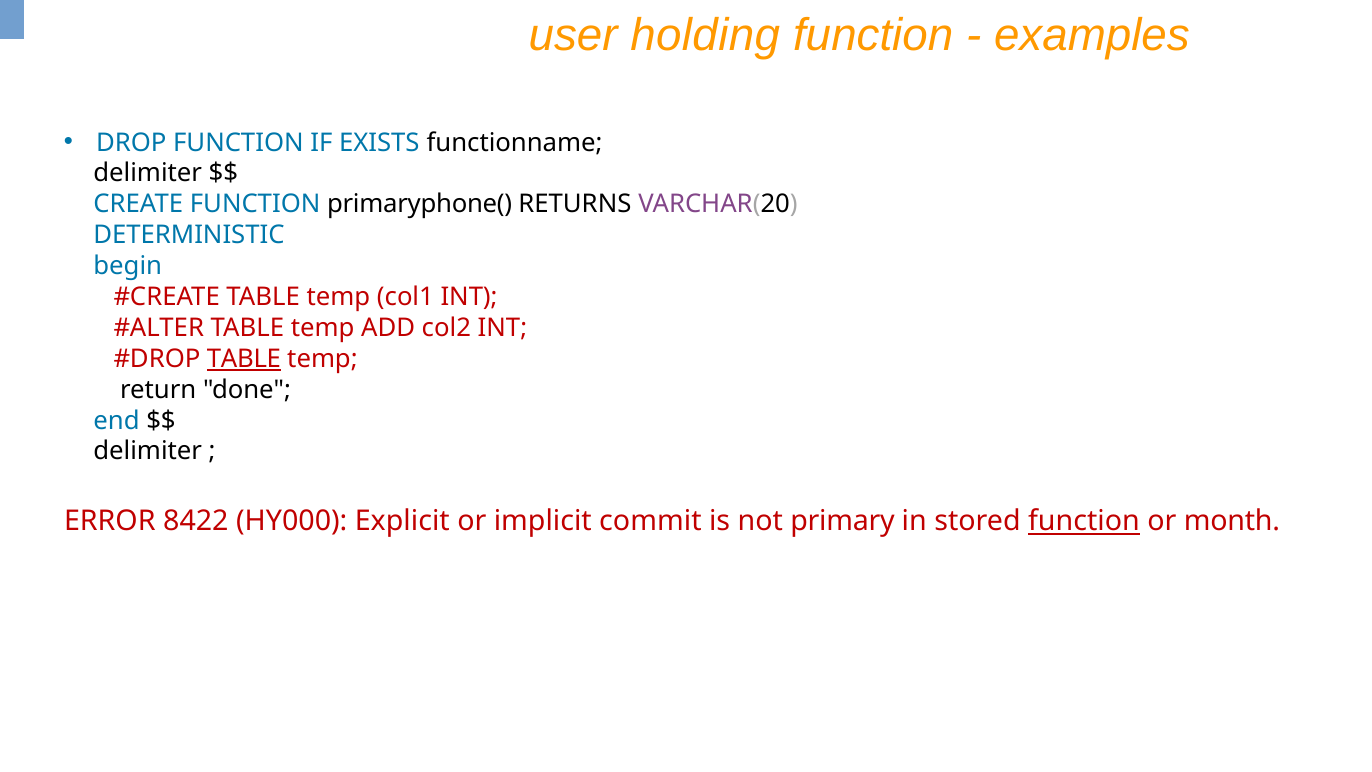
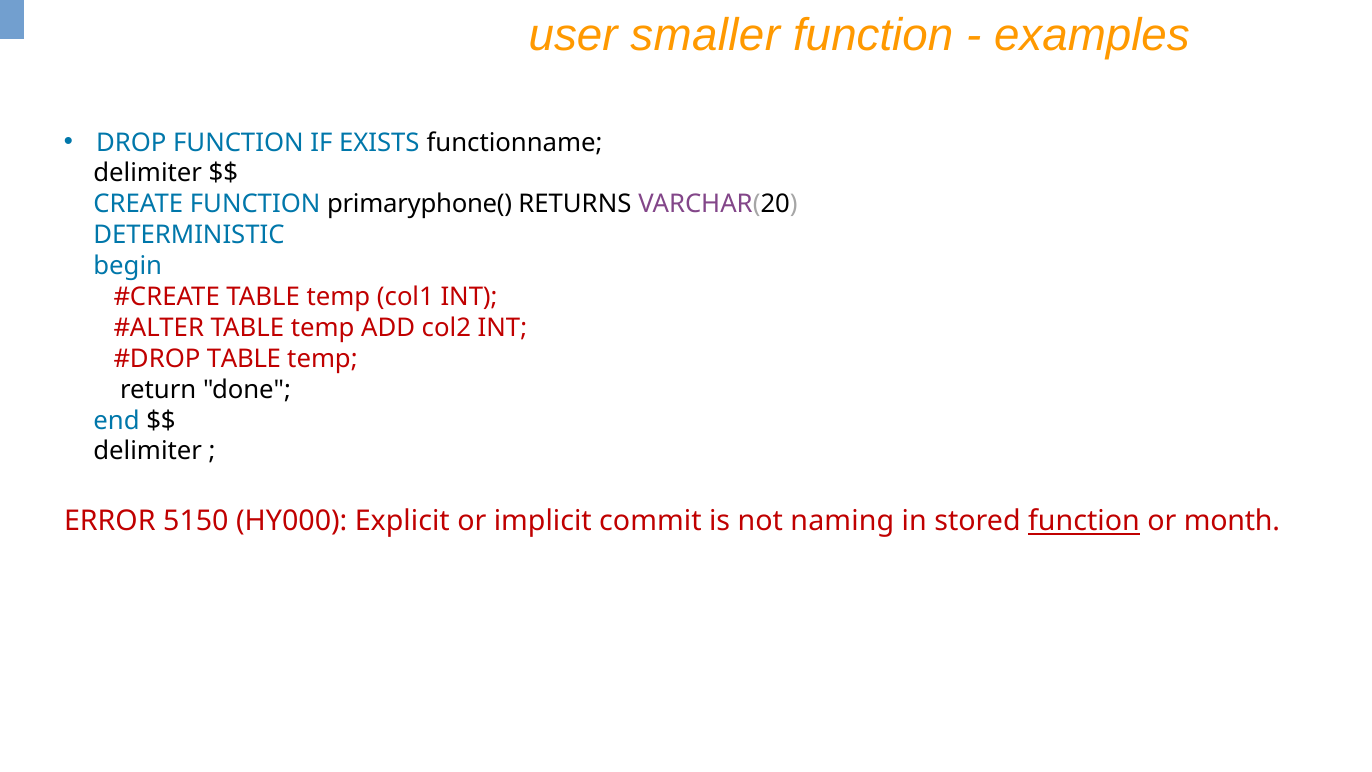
holding: holding -> smaller (705, 36)
TABLE underline: present -> none (244, 359)
8422: 8422 -> 5150 (196, 521)
primary: primary -> naming (842, 521)
